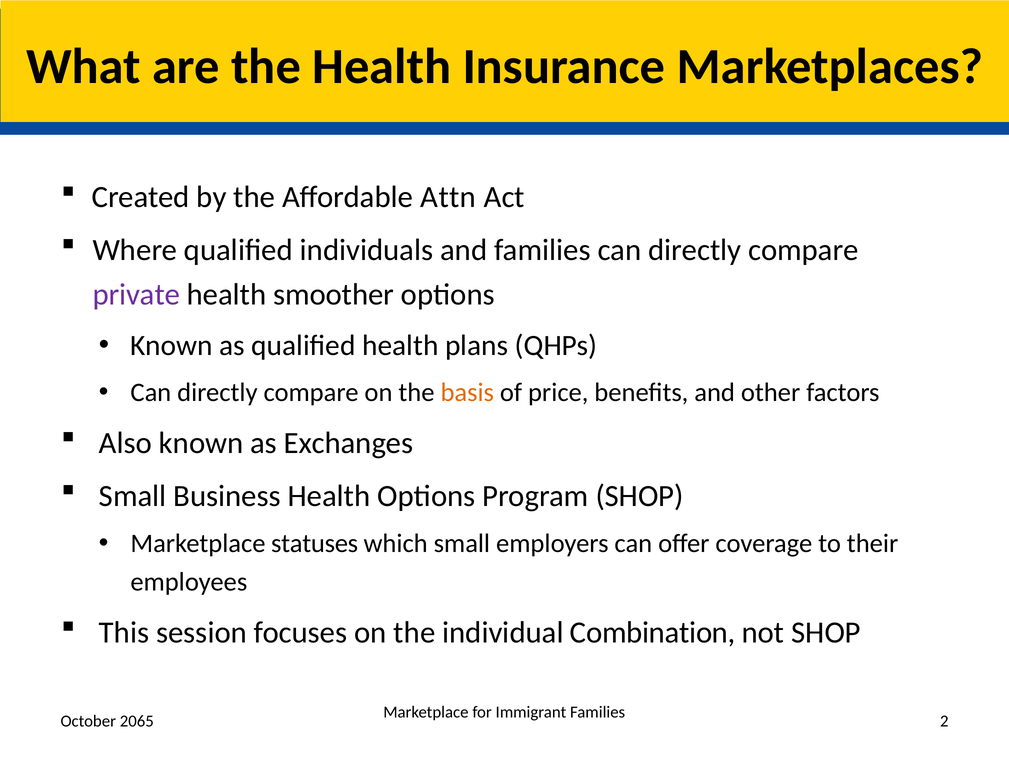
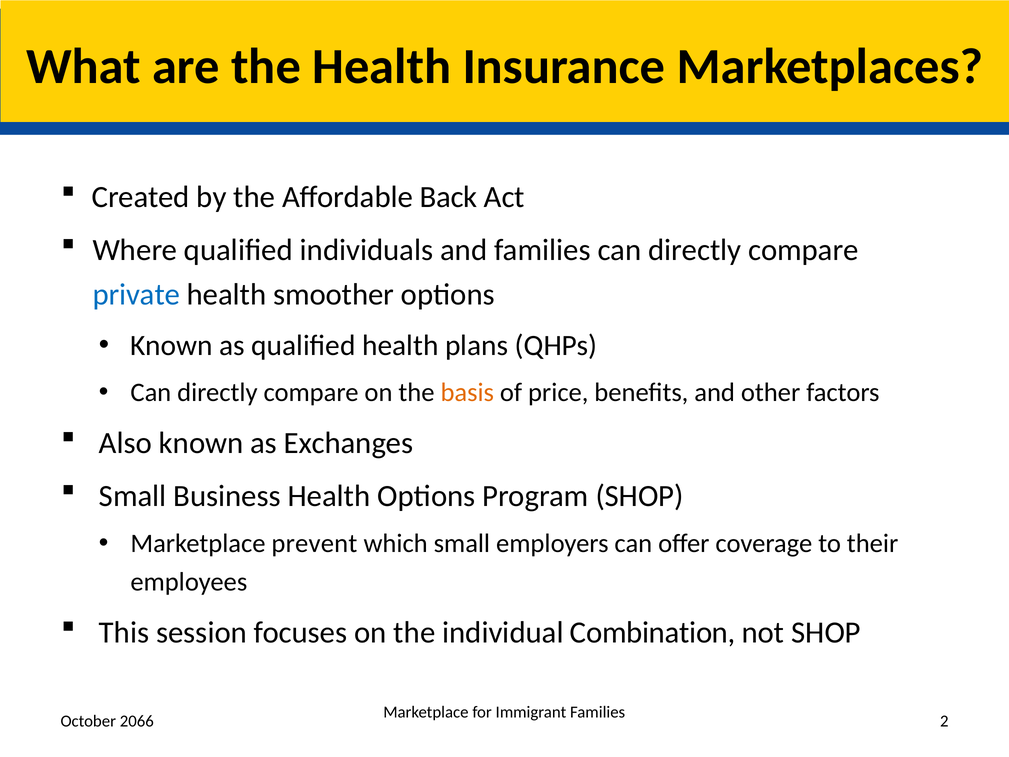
Attn: Attn -> Back (449, 197)
private colour: purple -> blue (136, 294)
statuses: statuses -> prevent (314, 544)
2065: 2065 -> 2066 (137, 721)
